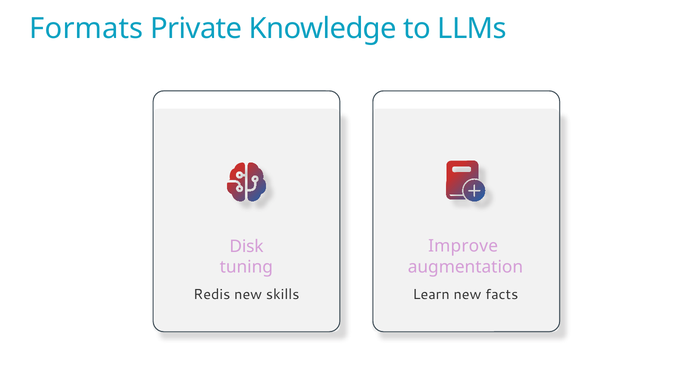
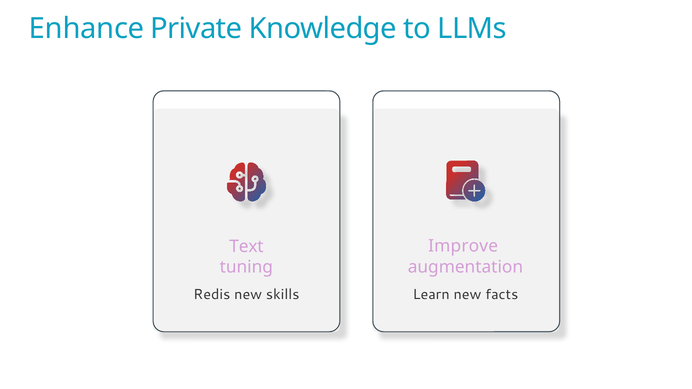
Formats: Formats -> Enhance (87, 29)
Disk: Disk -> Text (246, 247)
